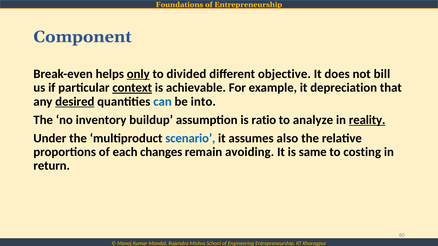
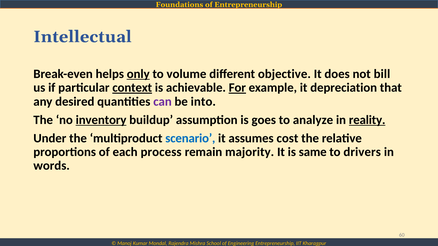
Component: Component -> Intellectual (83, 37)
divided: divided -> volume (186, 74)
For underline: none -> present (237, 88)
desired underline: present -> none (75, 102)
can colour: blue -> purple (162, 102)
inventory underline: none -> present (101, 120)
ratio: ratio -> goes (264, 120)
also: also -> cost (287, 138)
changes: changes -> process (161, 152)
avoiding: avoiding -> majority (250, 152)
costing: costing -> drivers (362, 152)
return: return -> words (52, 166)
